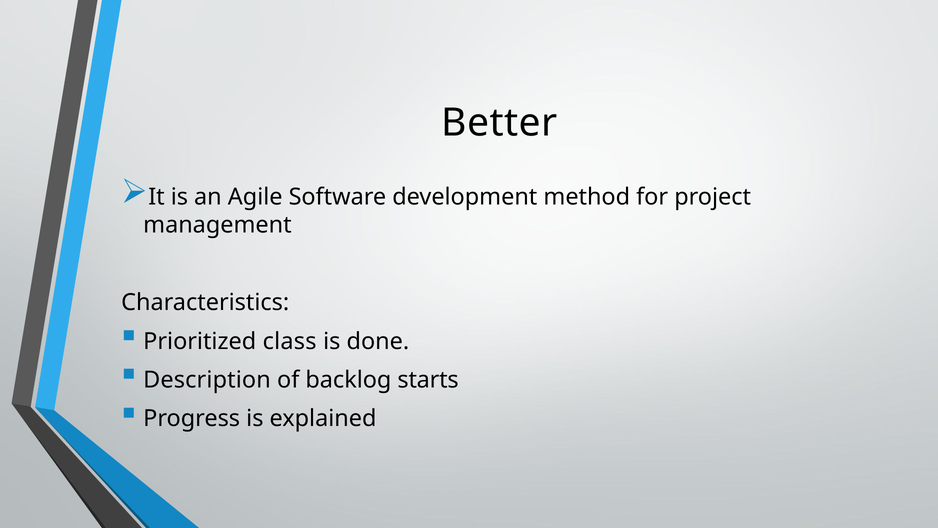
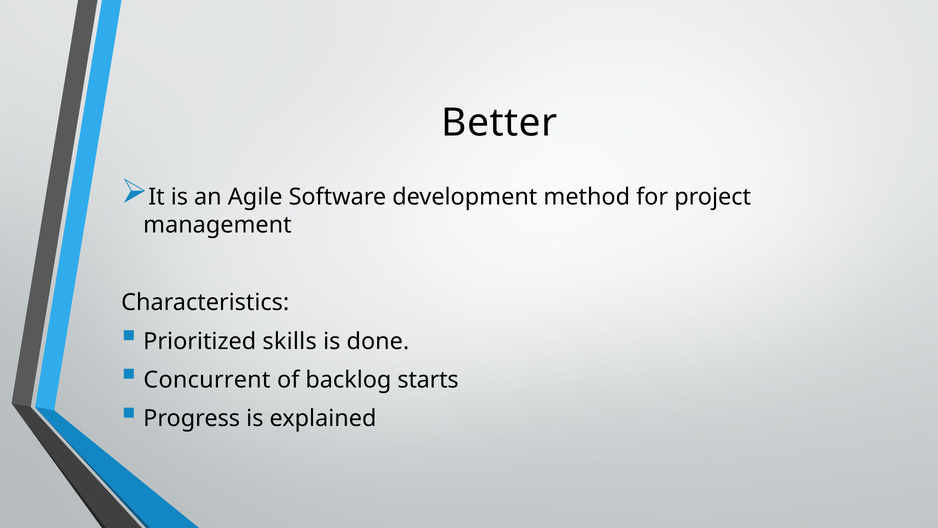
class: class -> skills (290, 341)
Description: Description -> Concurrent (207, 380)
